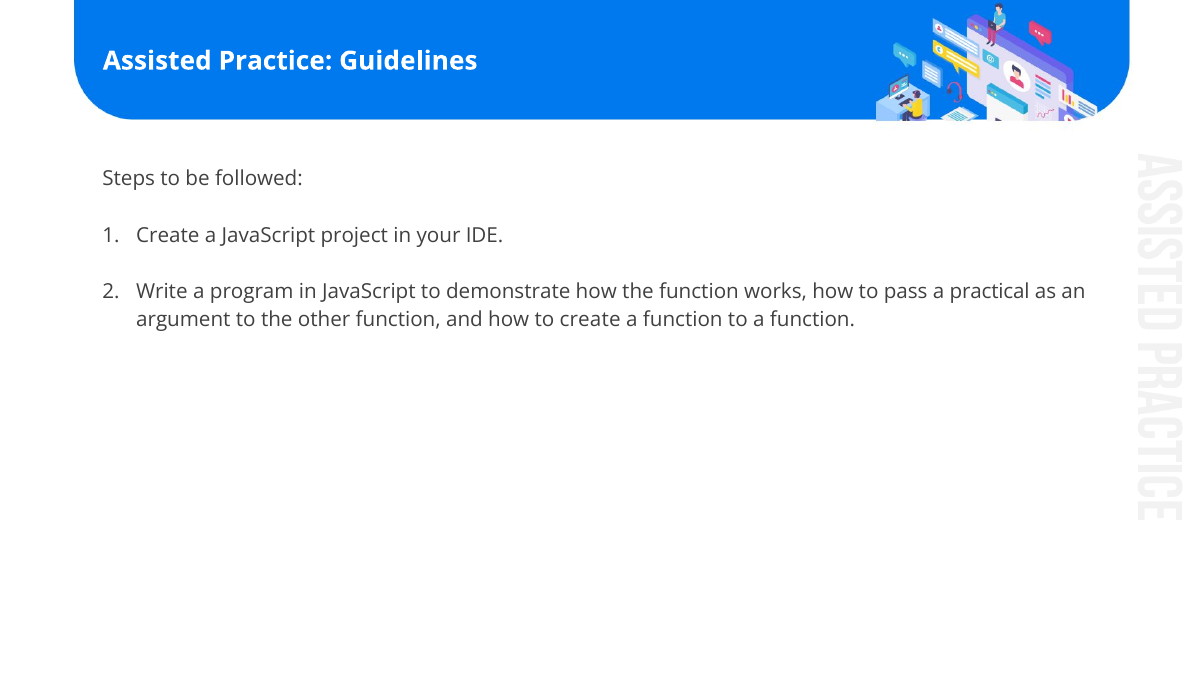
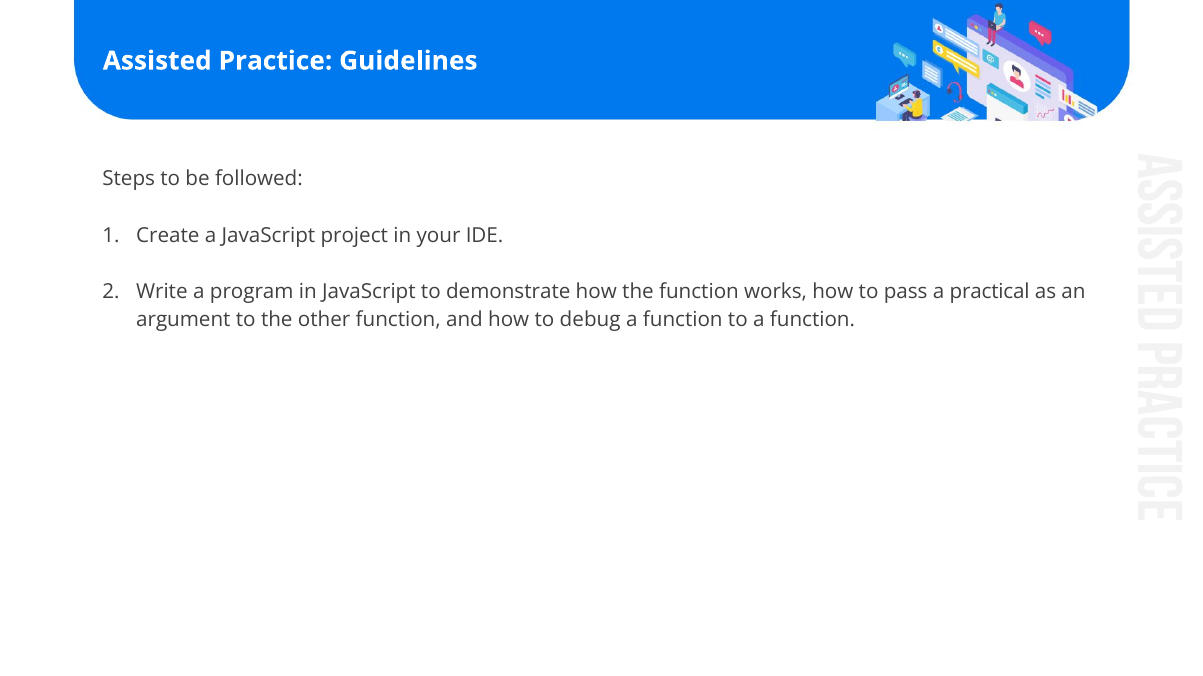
to create: create -> debug (590, 320)
